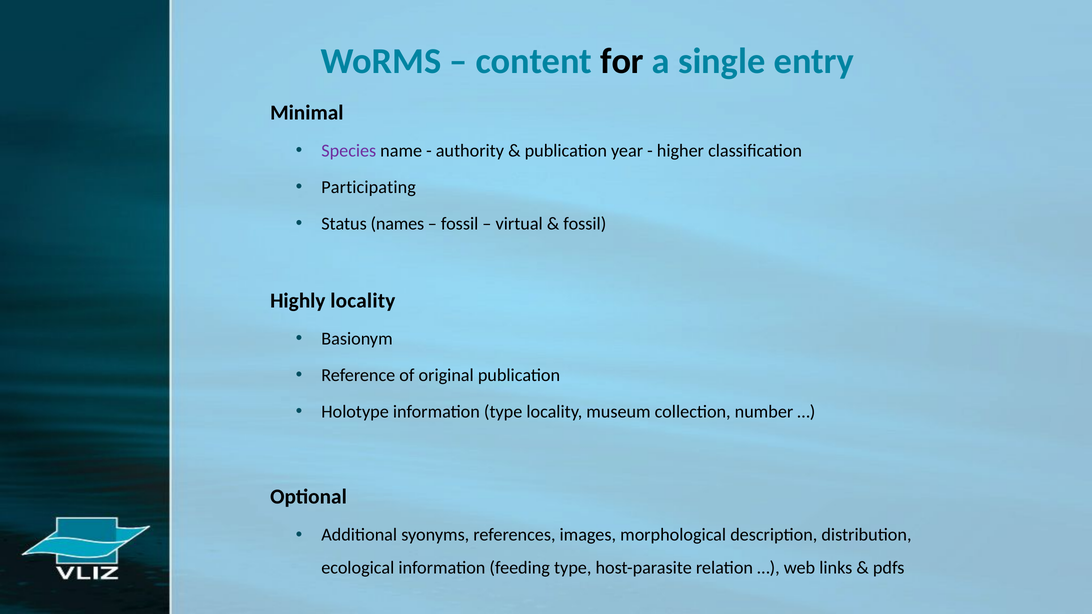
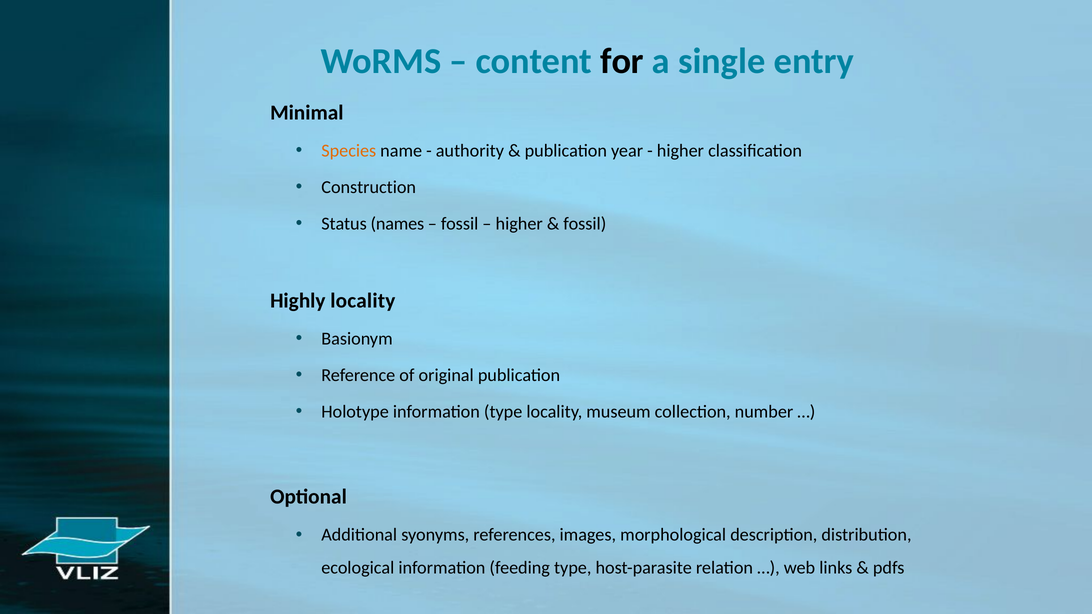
Species colour: purple -> orange (349, 151)
Participating: Participating -> Construction (369, 187)
virtual: virtual -> higher (519, 224)
